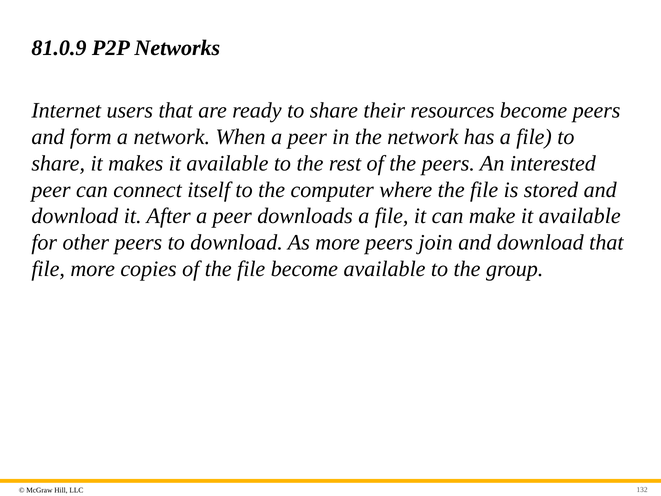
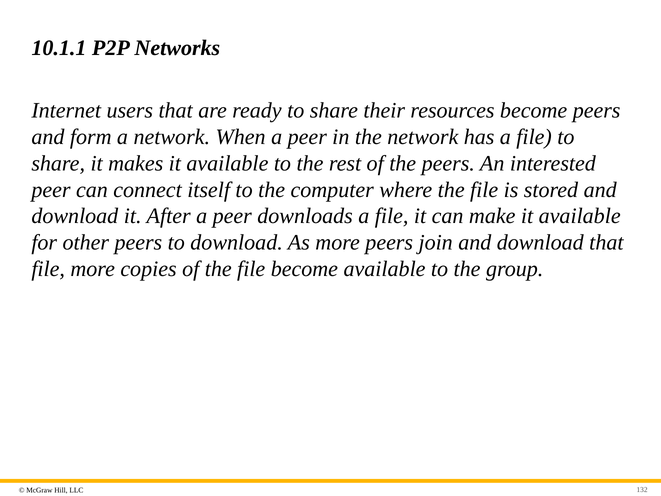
81.0.9: 81.0.9 -> 10.1.1 (59, 48)
